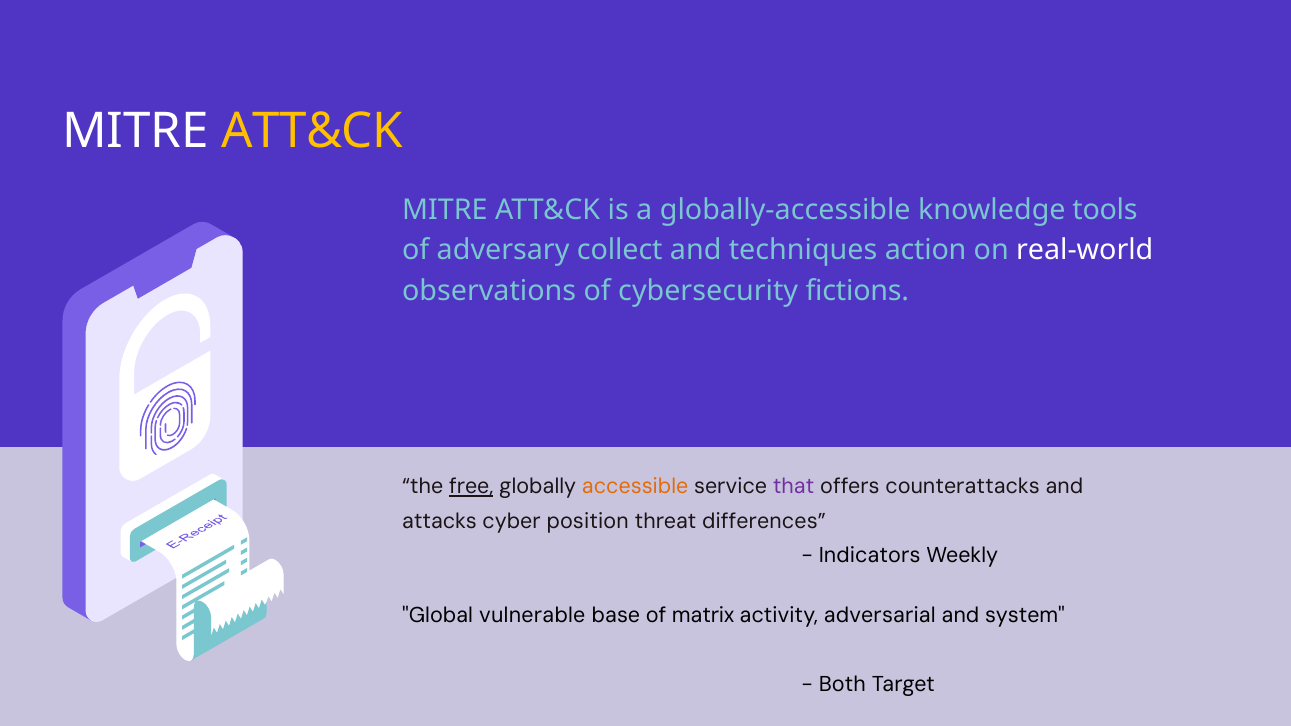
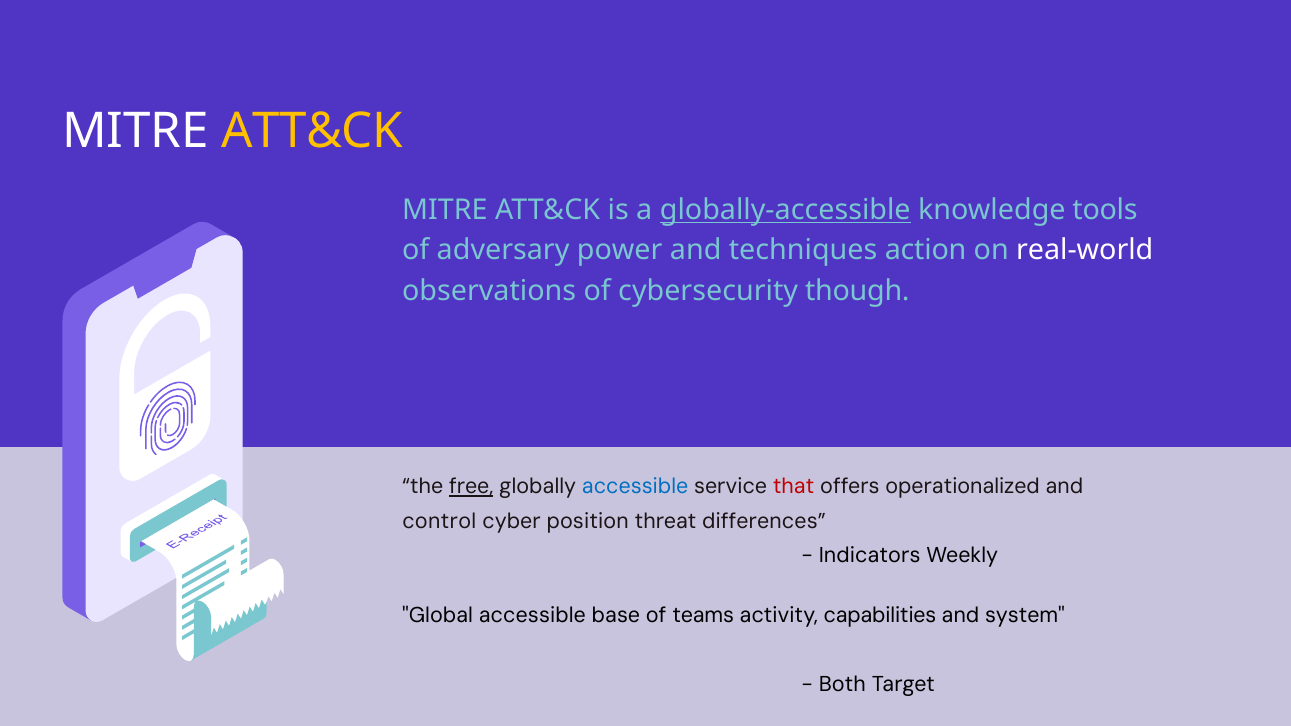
globally-accessible underline: none -> present (785, 210)
collect: collect -> power (620, 251)
fictions: fictions -> though (857, 291)
accessible colour: orange -> blue (635, 487)
that colour: purple -> red (794, 487)
counterattacks: counterattacks -> operationalized (963, 487)
attacks: attacks -> control (439, 521)
Global vulnerable: vulnerable -> accessible (532, 615)
matrix: matrix -> teams (703, 615)
adversarial: adversarial -> capabilities (880, 615)
